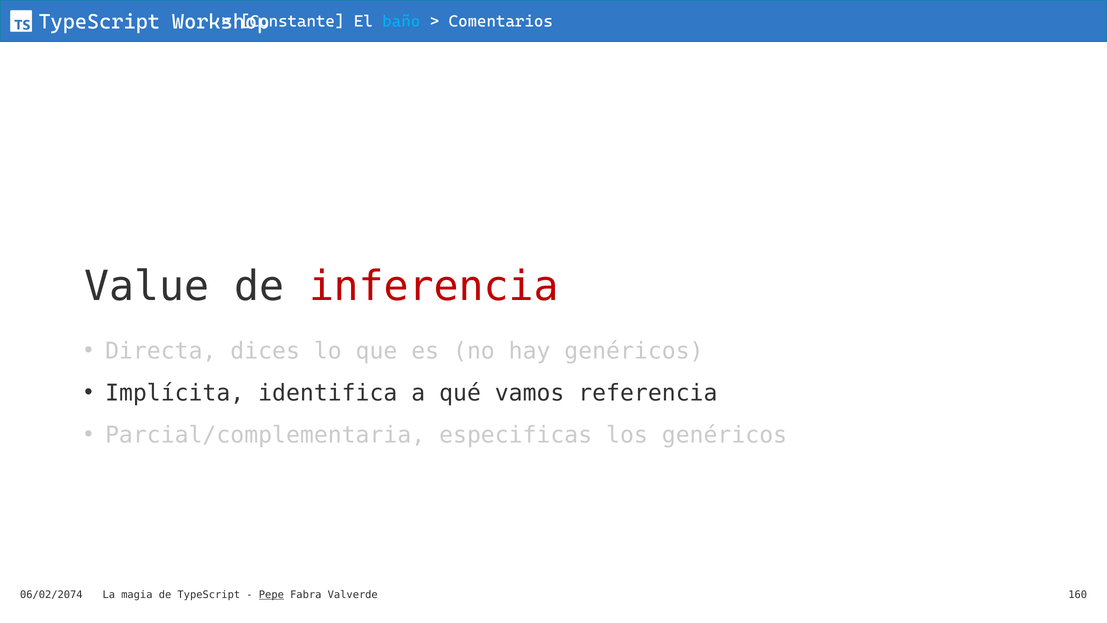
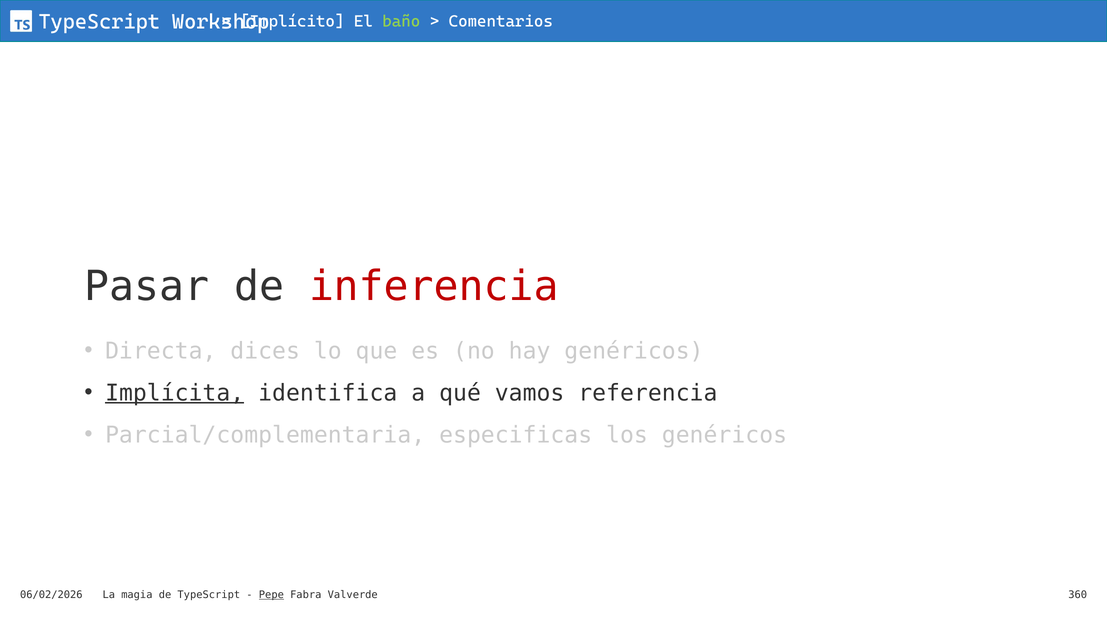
Constante: Constante -> Implícito (292, 22)
baño colour: light blue -> light green (401, 22)
Value: Value -> Pasar (147, 286)
Implícita underline: none -> present (175, 393)
06/02/2074: 06/02/2074 -> 06/02/2026 (51, 594)
160: 160 -> 360 (1078, 594)
